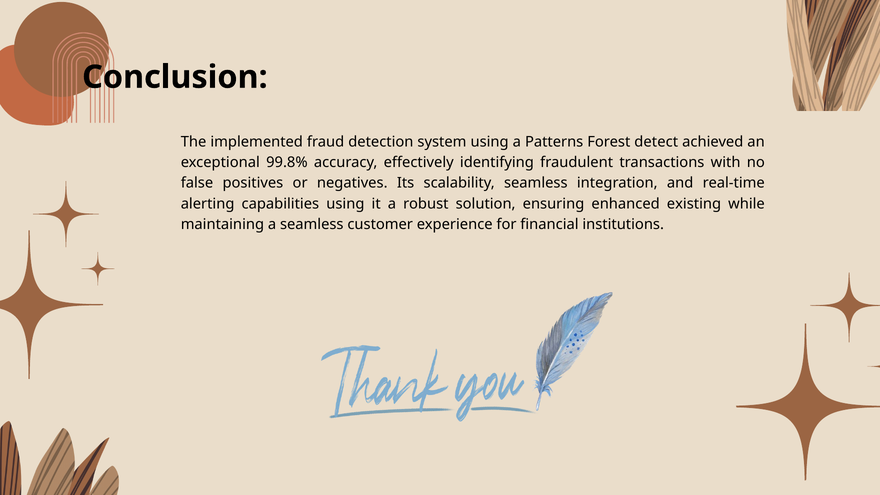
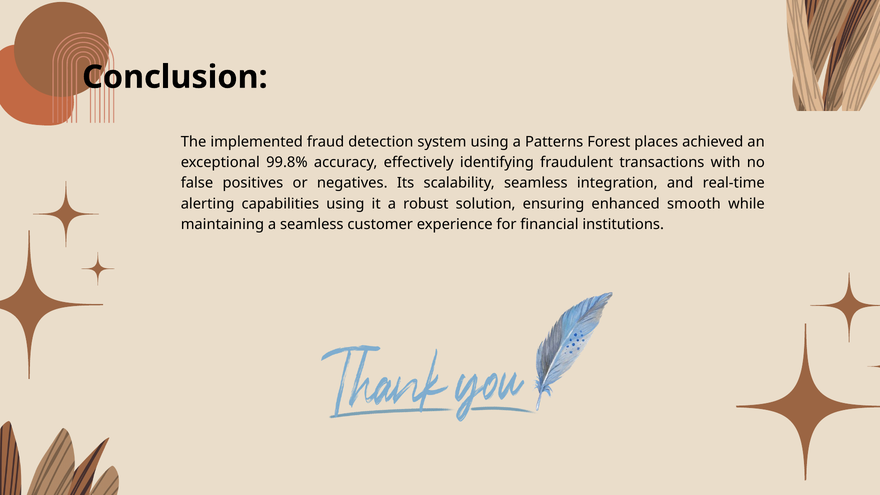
detect: detect -> places (656, 142)
existing: existing -> smooth (694, 204)
